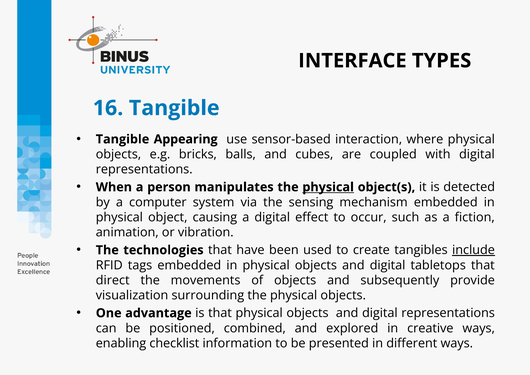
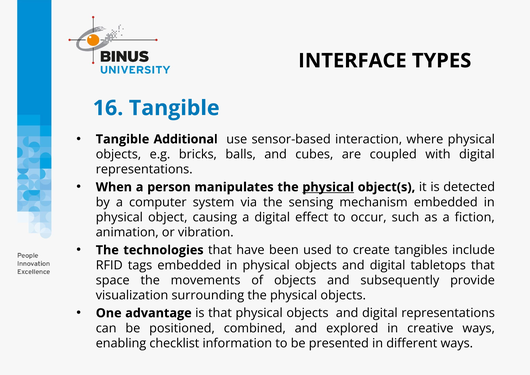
Appearing: Appearing -> Additional (186, 139)
include underline: present -> none (473, 250)
direct: direct -> space (113, 280)
